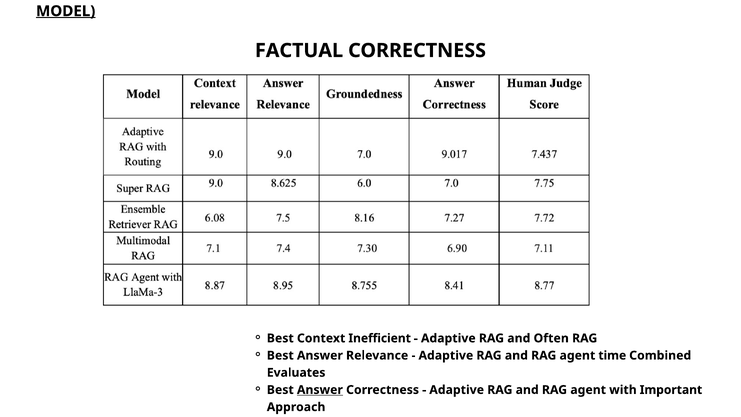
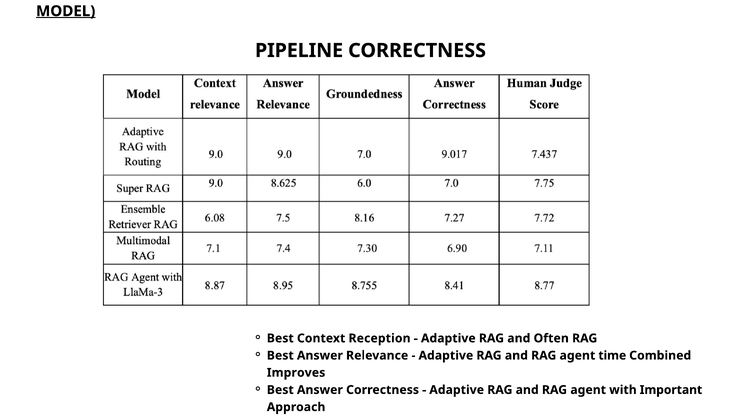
FACTUAL: FACTUAL -> PIPELINE (299, 51)
Inefficient: Inefficient -> Reception (380, 338)
Evaluates: Evaluates -> Improves (296, 373)
Answer underline: present -> none (320, 390)
